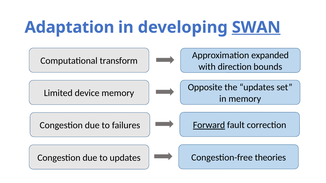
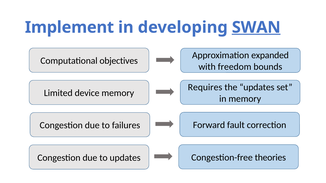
Adaptation: Adaptation -> Implement (69, 27)
transform: transform -> objectives (119, 61)
direction: direction -> freedom (235, 67)
Opposite: Opposite -> Requires (205, 87)
Forward underline: present -> none (209, 125)
